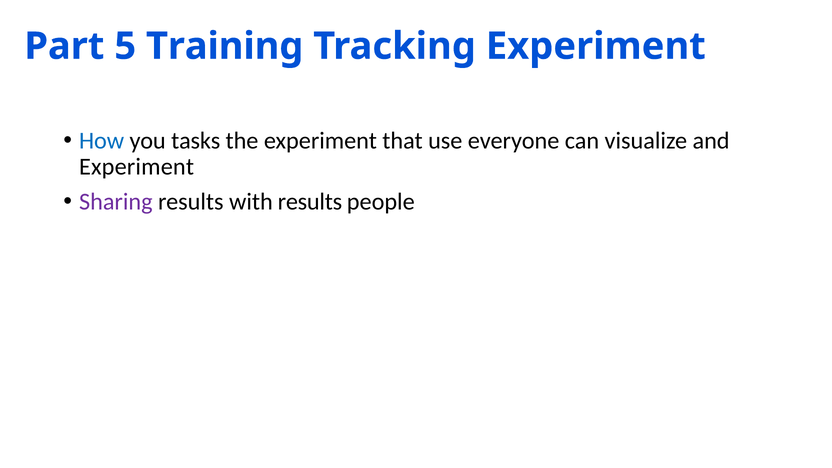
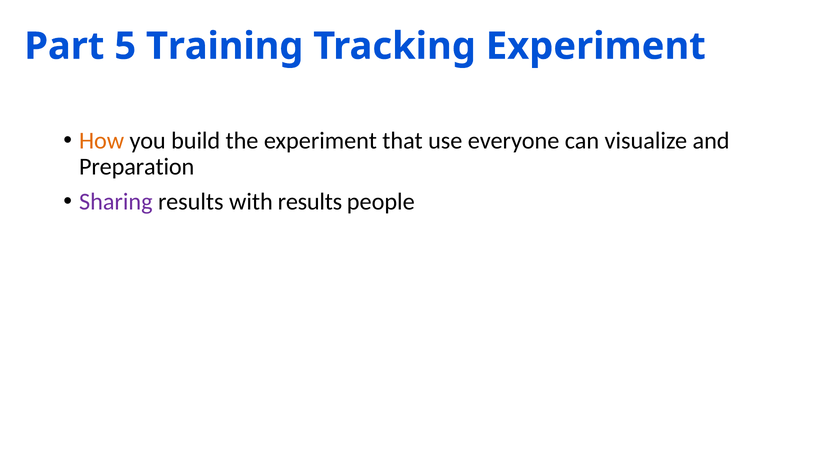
How colour: blue -> orange (102, 141)
tasks: tasks -> build (196, 141)
Experiment: Experiment -> Preparation (137, 167)
